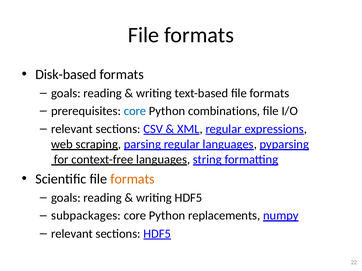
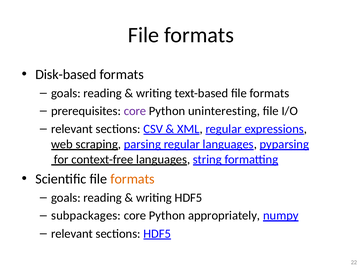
core colour: blue -> purple (135, 111)
combinations: combinations -> uninteresting (224, 111)
replacements: replacements -> appropriately (224, 216)
